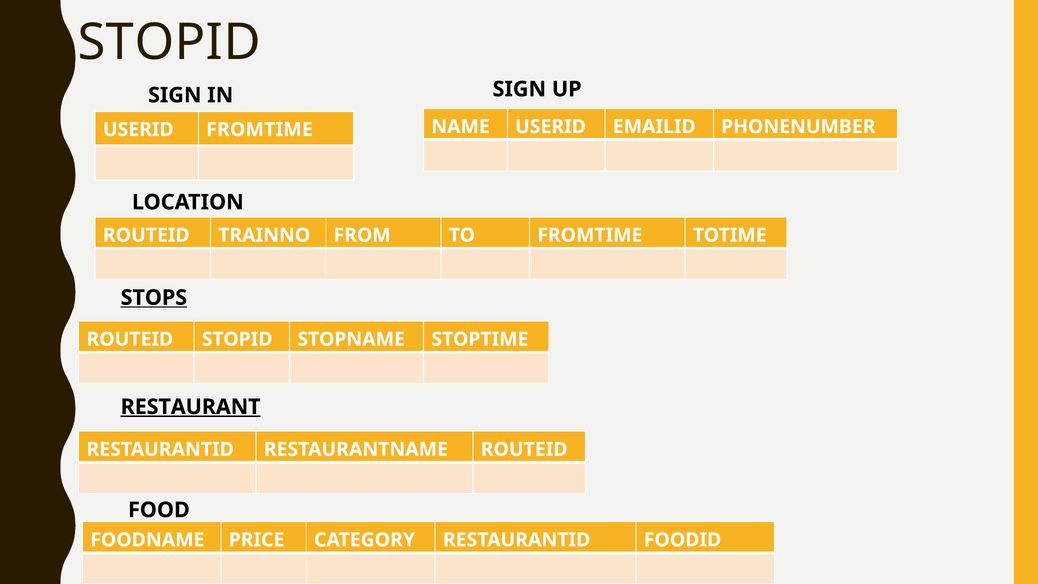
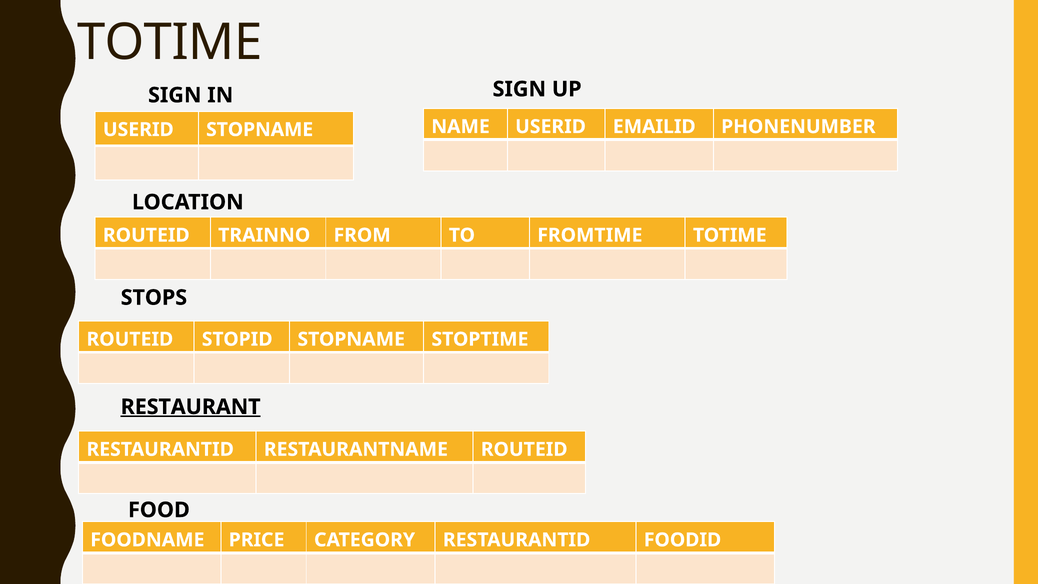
STOPID: STOPID -> TOTIME (170, 43)
USERID FROMTIME: FROMTIME -> STOPNAME (260, 130)
STOPS underline: present -> none (154, 298)
